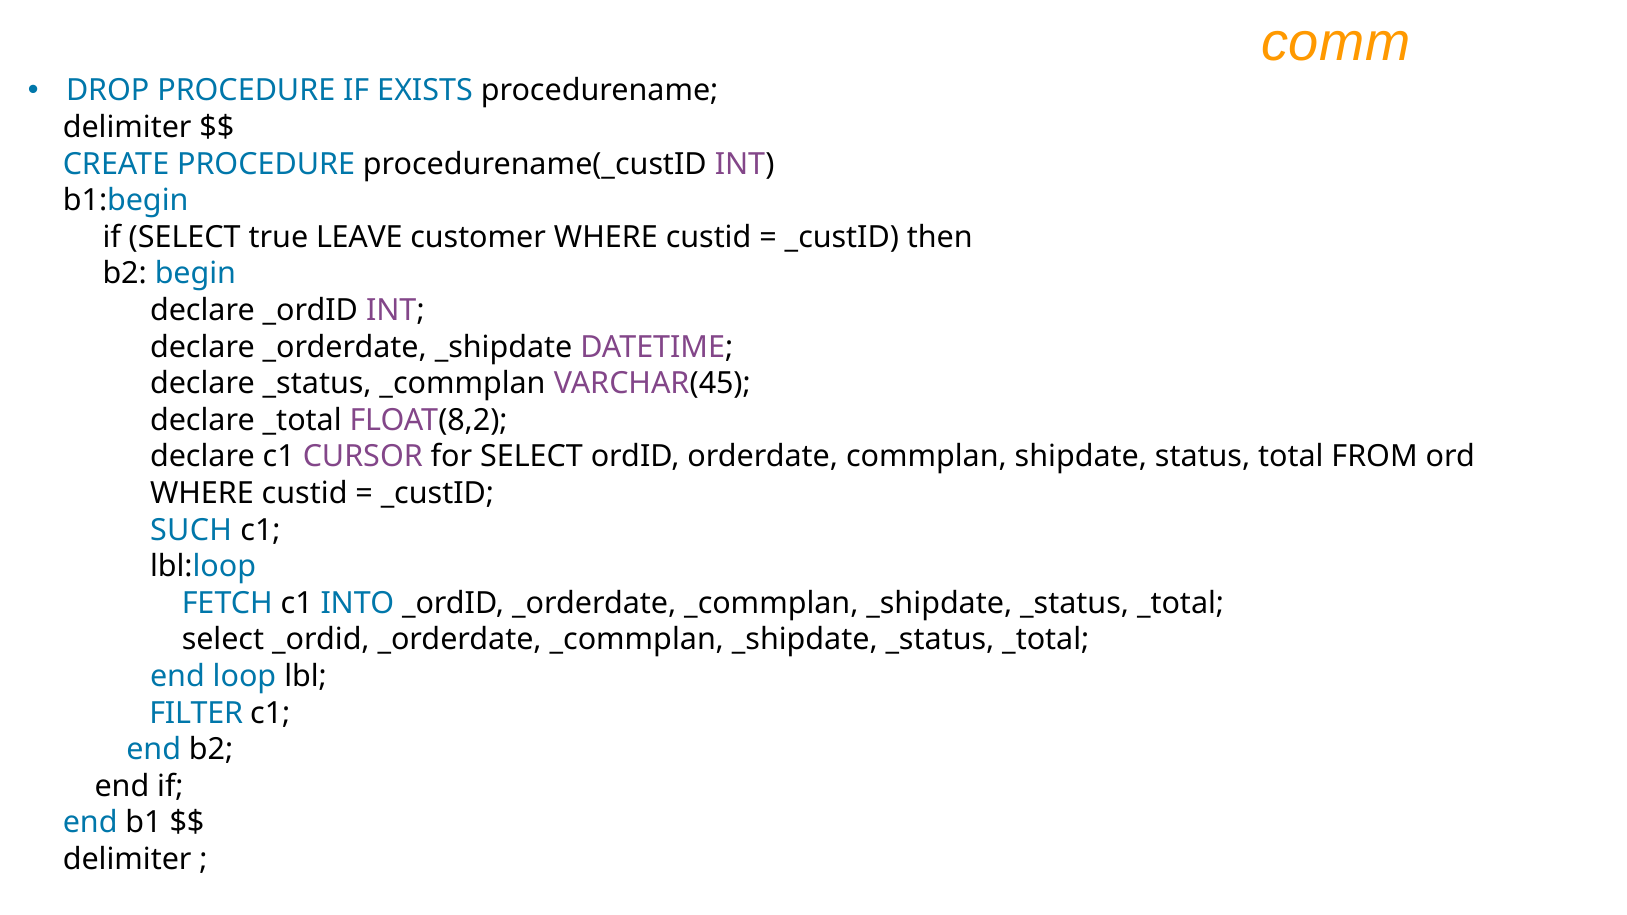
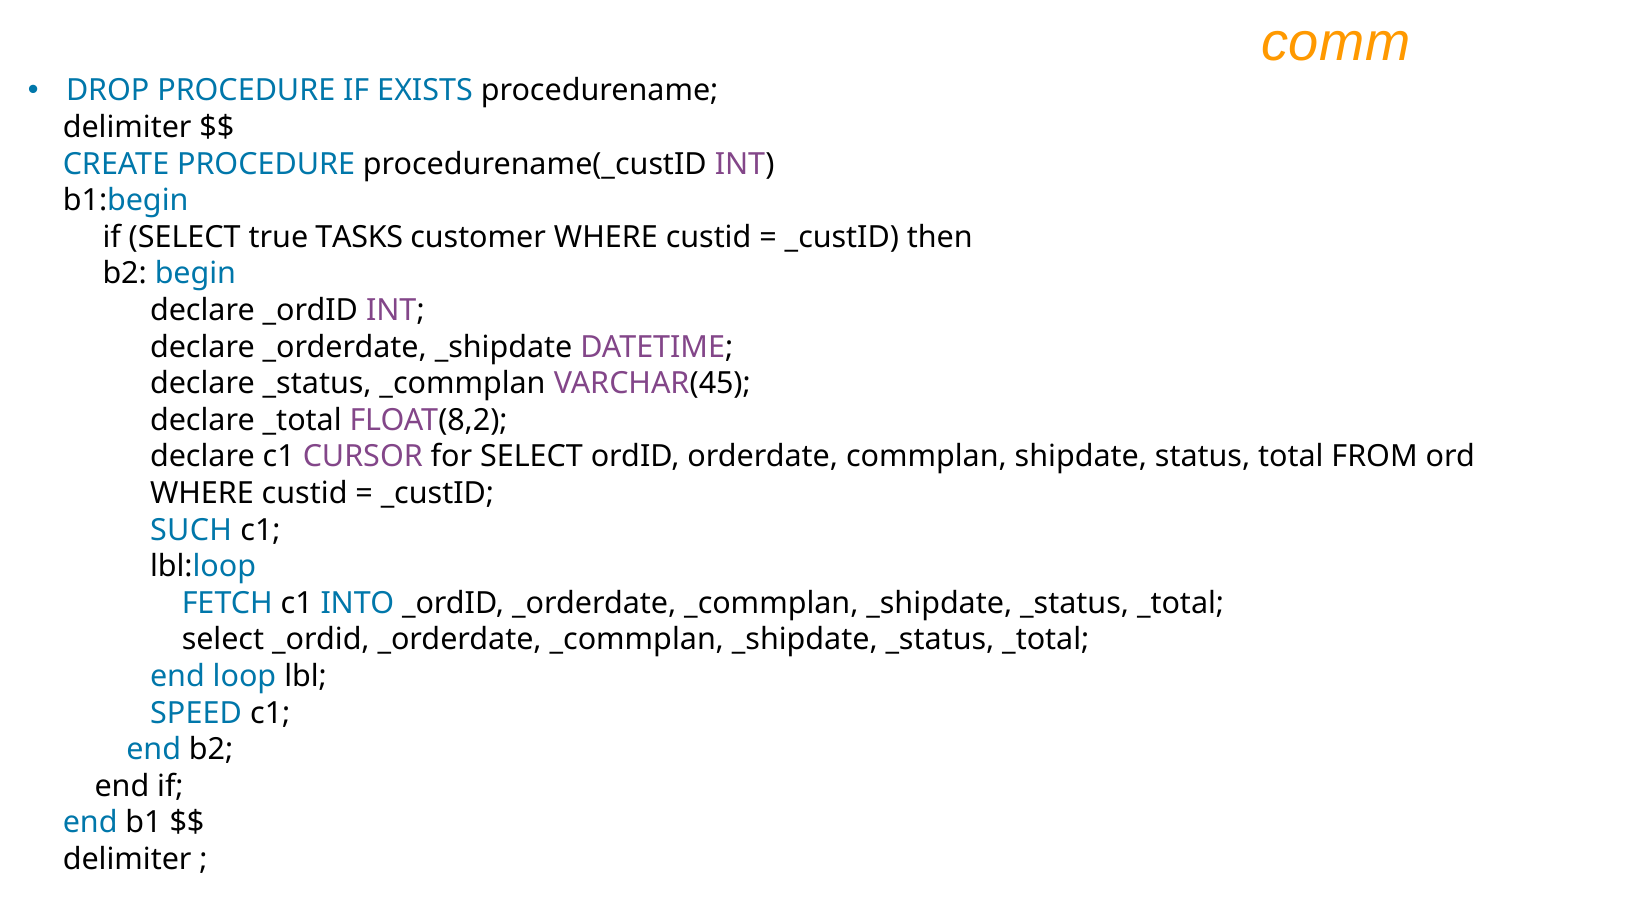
LEAVE: LEAVE -> TASKS (359, 237)
FILTER: FILTER -> SPEED (196, 713)
